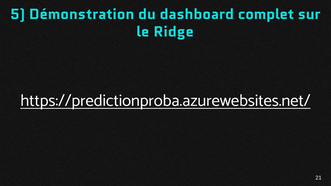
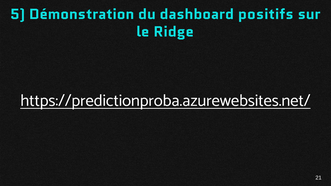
complet: complet -> positifs (266, 14)
